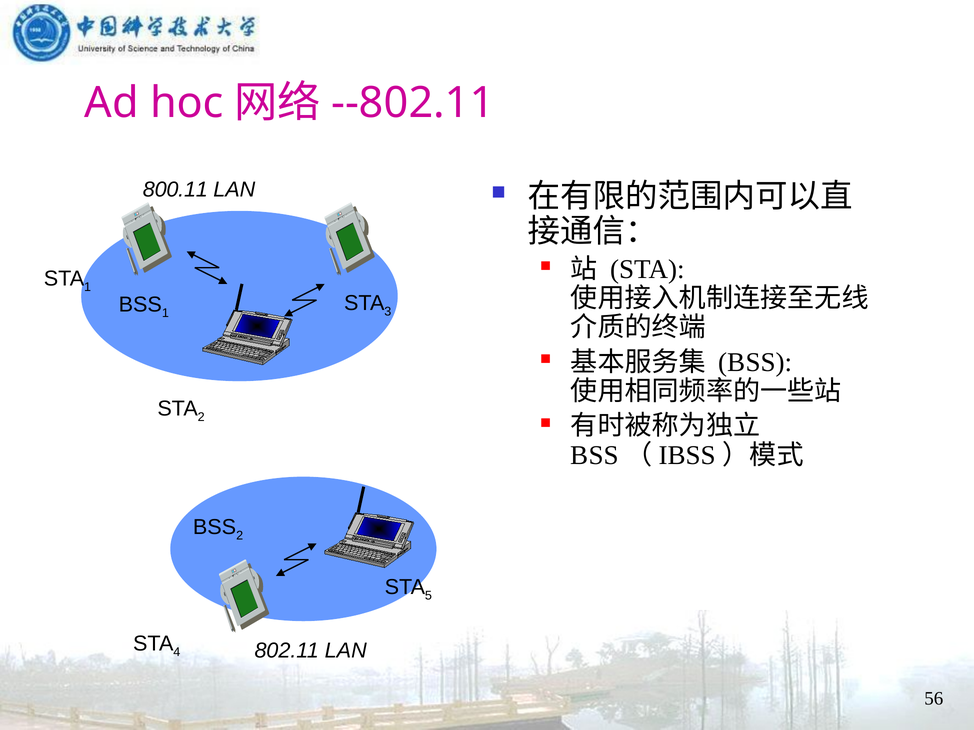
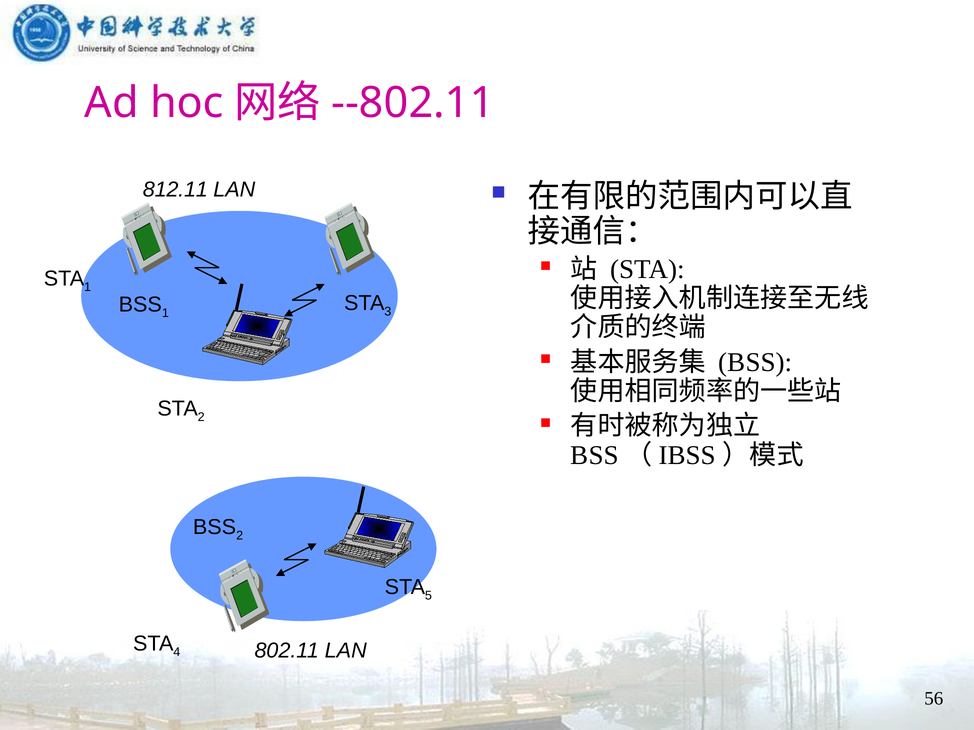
800.11: 800.11 -> 812.11 (175, 190)
